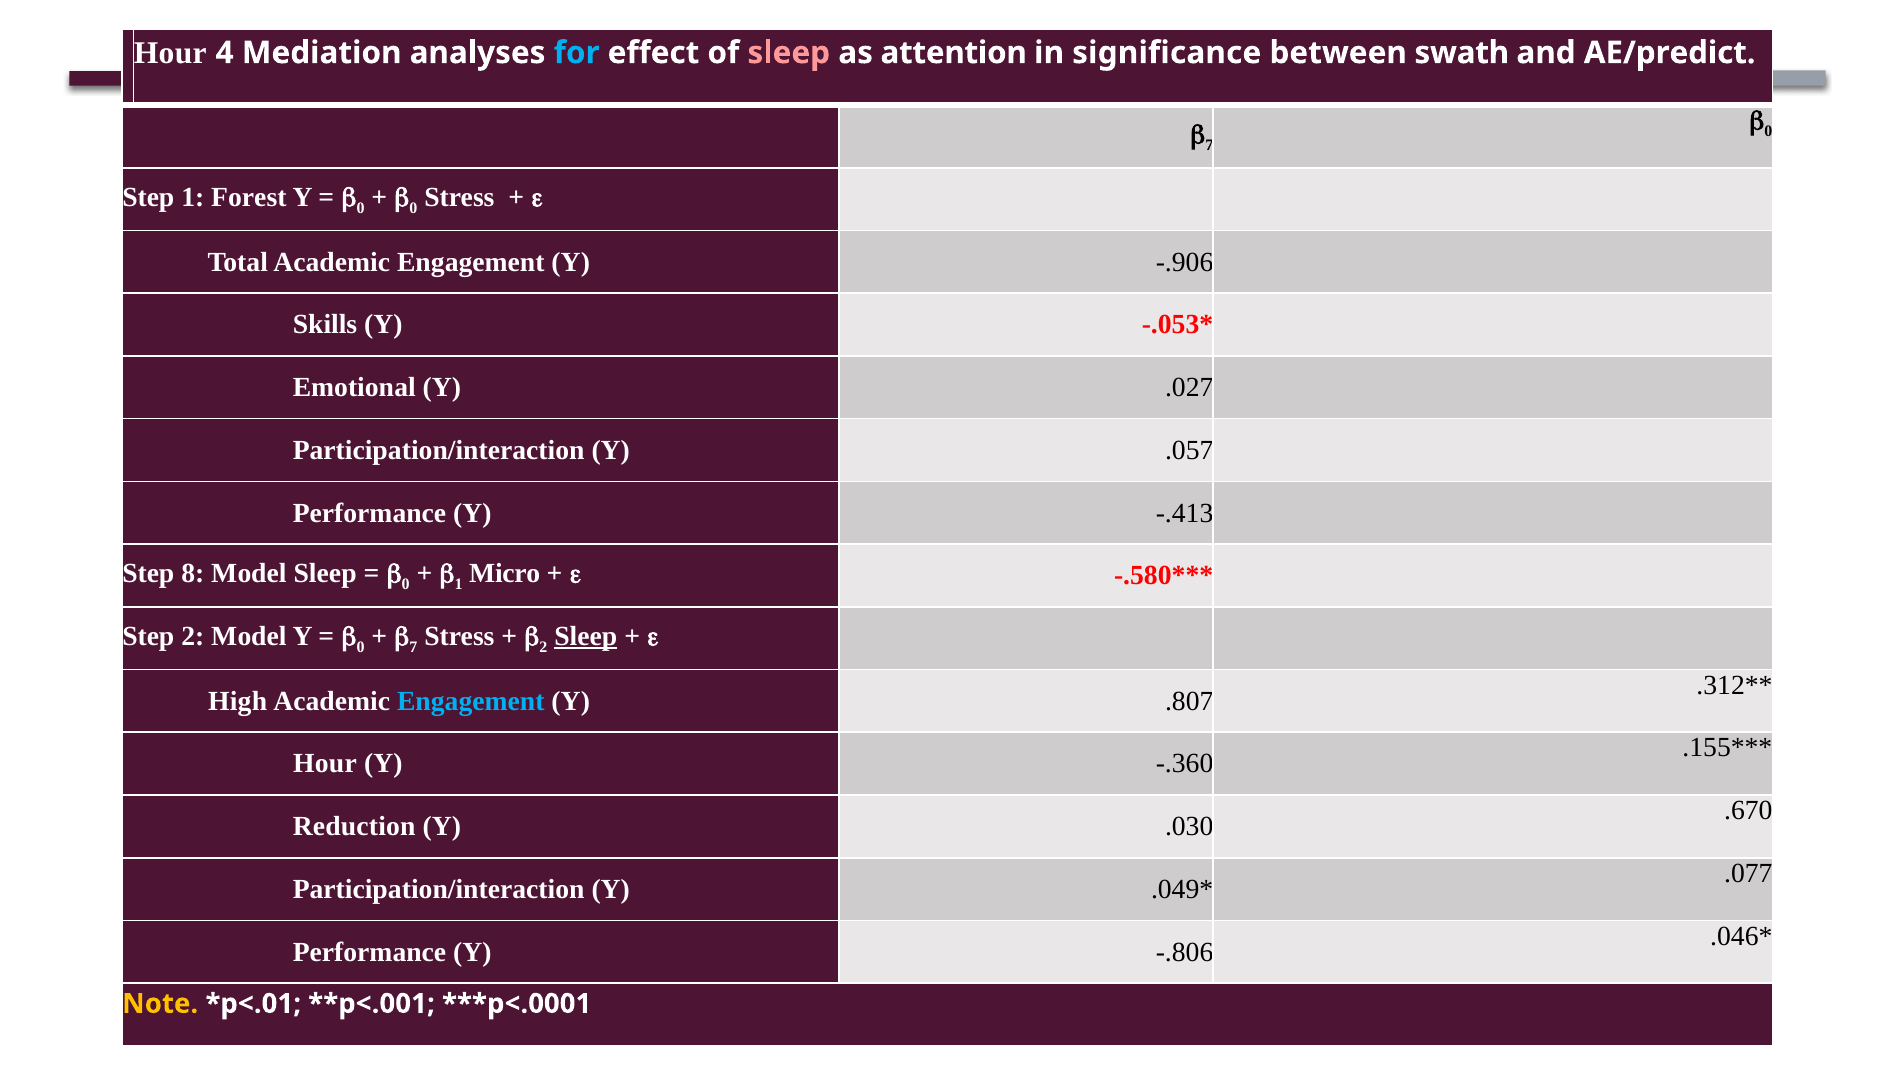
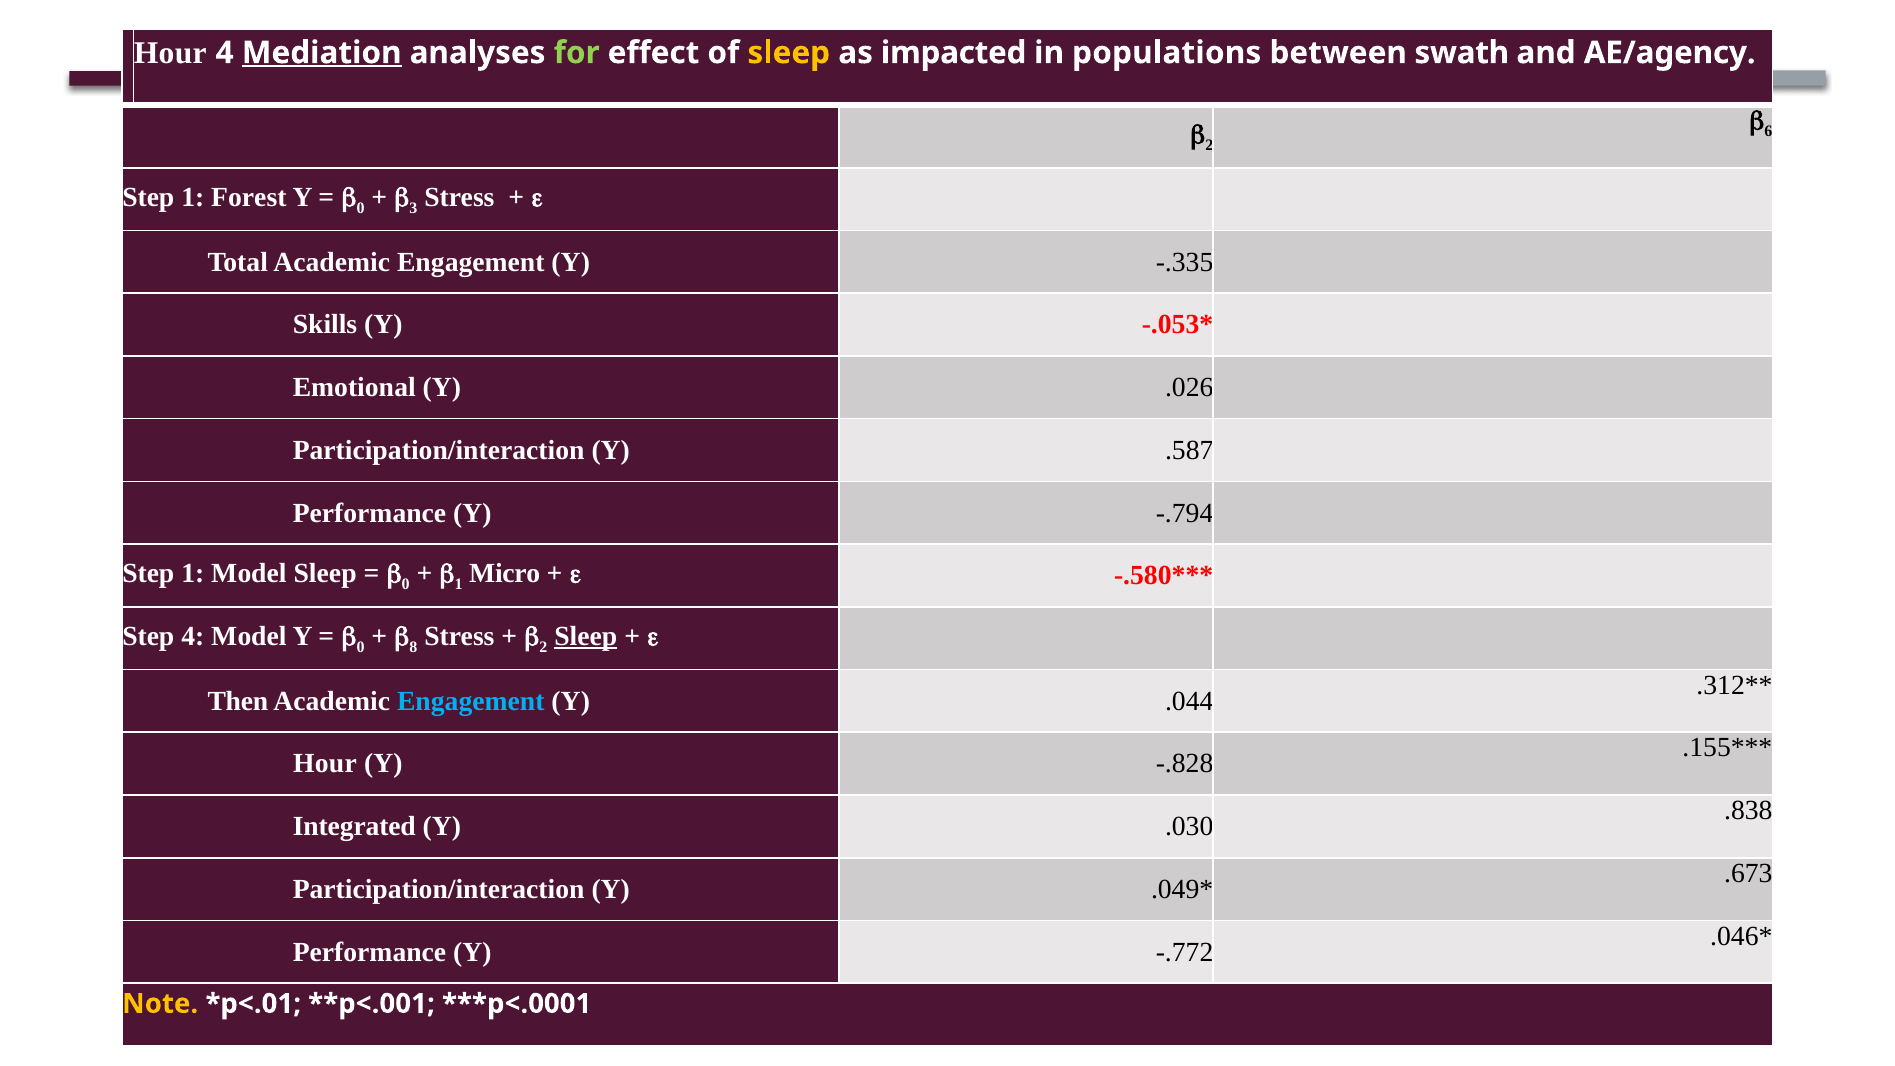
Mediation underline: none -> present (322, 53)
for colour: light blue -> light green (577, 53)
sleep colour: pink -> yellow (789, 53)
attention: attention -> impacted (954, 53)
significance: significance -> populations (1167, 53)
AE/predict: AE/predict -> AE/agency (1670, 53)
0: 0 -> 6 (1768, 131)
7: 7 -> 2 (1209, 145)
0: 0 -> 3 (413, 208)
-.906: -.906 -> -.335 (1185, 262)
.027: .027 -> .026 (1189, 387)
.057: .057 -> .587 (1189, 450)
-.413: -.413 -> -.794 (1185, 513)
8: 8 -> 1 (193, 573)
Step 2: 2 -> 4 (193, 636)
7: 7 -> 8 (413, 647)
High: High -> Then (238, 701)
.807: .807 -> .044 (1189, 701)
-.360: -.360 -> -.828 (1185, 764)
.670: .670 -> .838 (1748, 810)
Reduction: Reduction -> Integrated (354, 826)
.077: .077 -> .673 (1748, 873)
-.806: -.806 -> -.772 (1185, 952)
